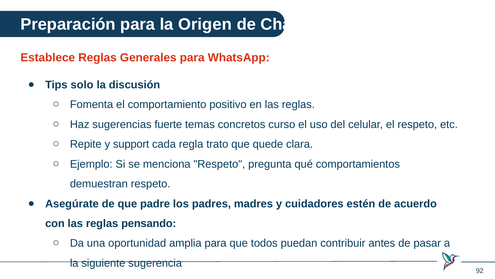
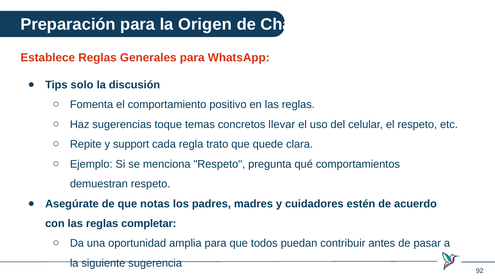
fuerte: fuerte -> toque (168, 124)
curso: curso -> llevar (282, 124)
padre: padre -> notas (155, 203)
pensando: pensando -> completar (149, 223)
